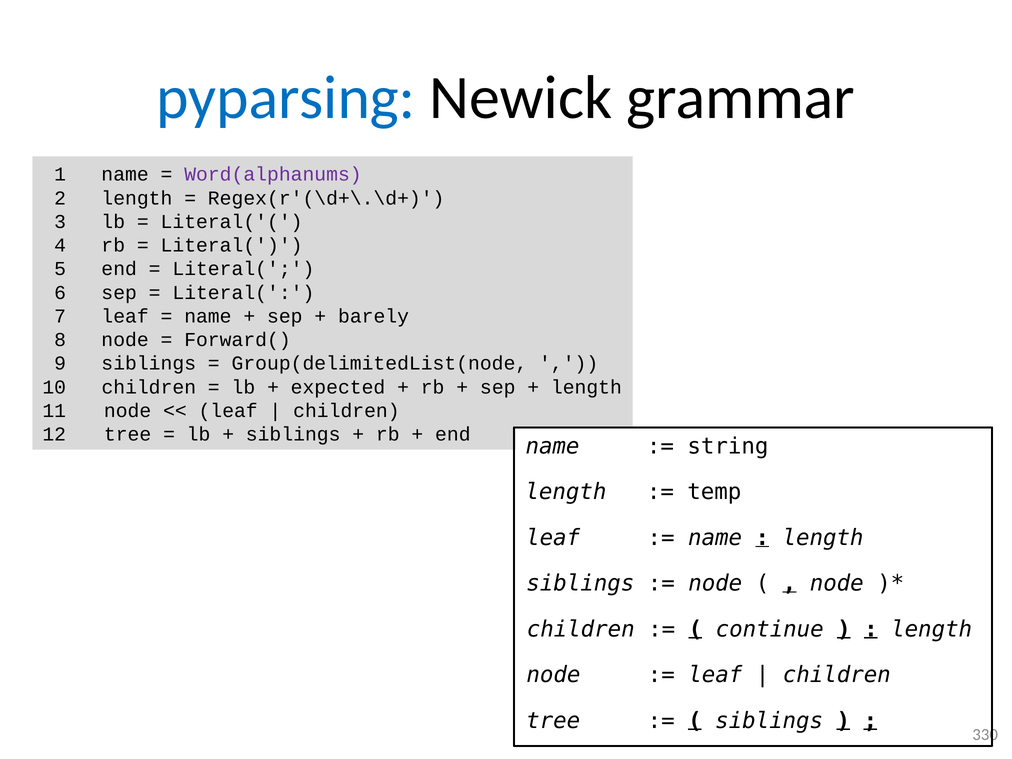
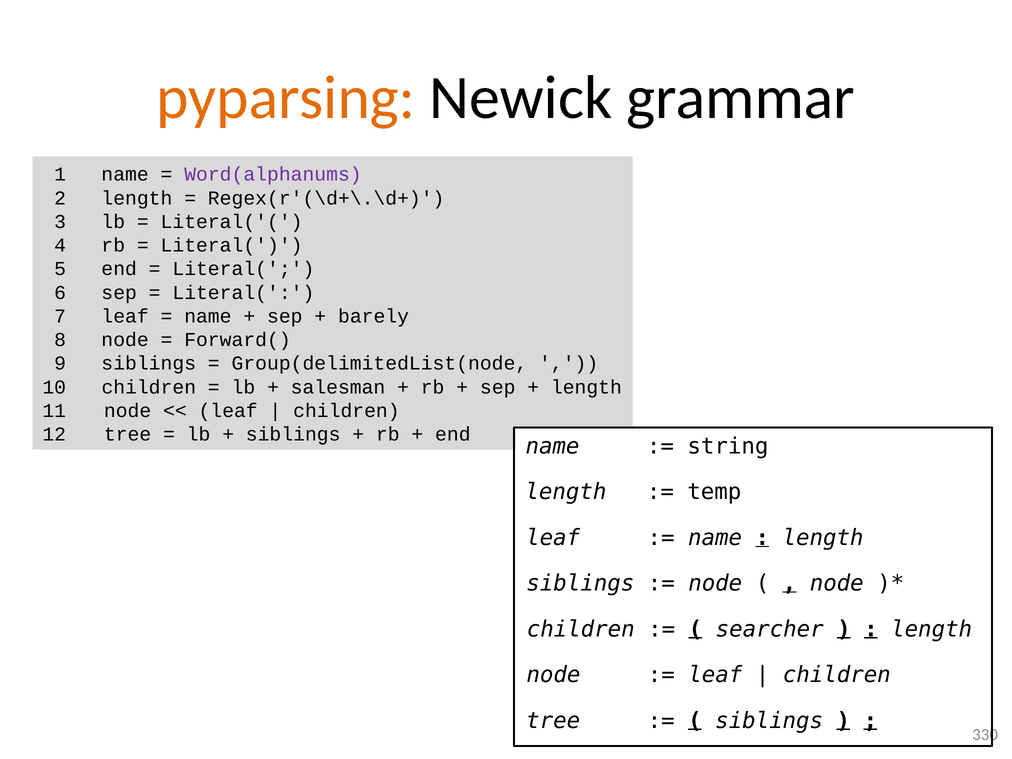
pyparsing colour: blue -> orange (286, 98)
expected: expected -> salesman (338, 387)
continue: continue -> searcher (770, 629)
